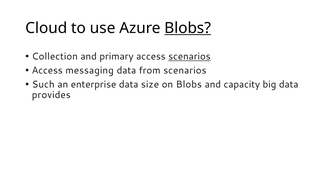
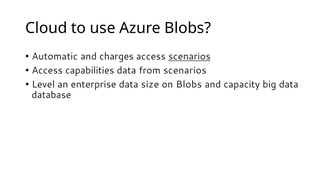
Blobs underline: present -> none (188, 28)
Collection: Collection -> Automatic (55, 56)
primary: primary -> charges (117, 56)
messaging: messaging -> capabilities (90, 70)
Such: Such -> Level (43, 84)
provides: provides -> database (51, 95)
